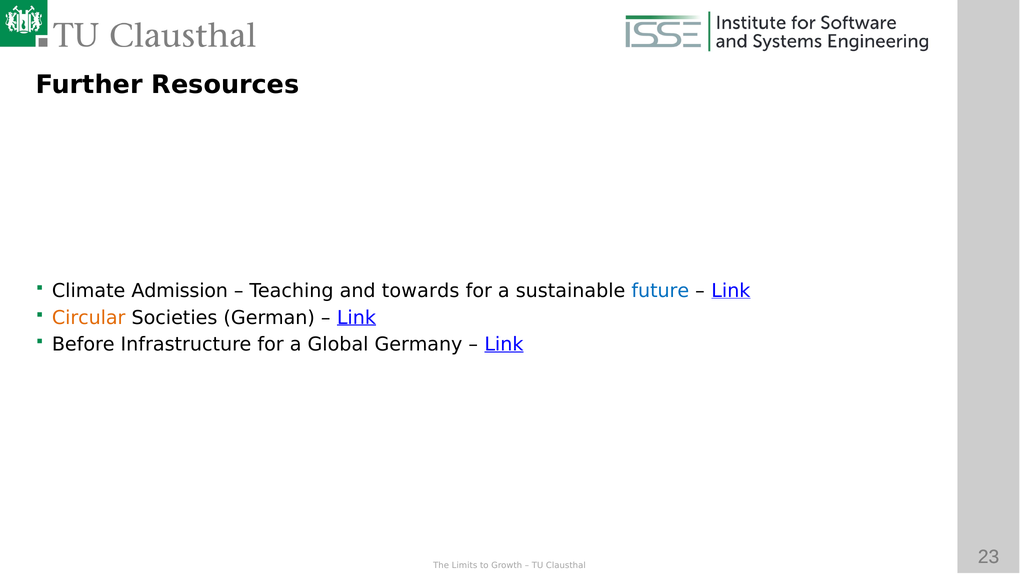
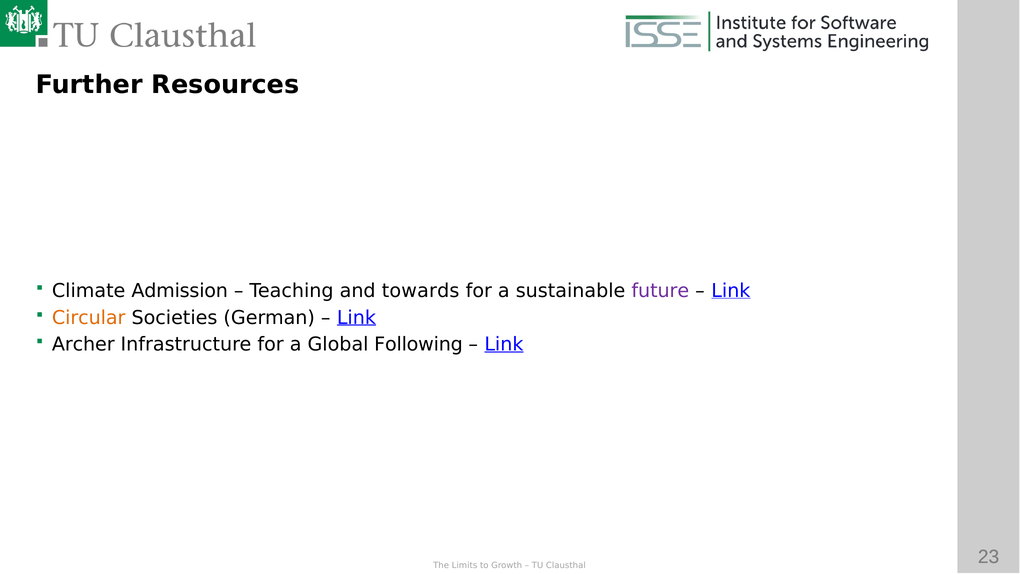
future colour: blue -> purple (660, 291)
Before: Before -> Archer (83, 345)
Germany: Germany -> Following (419, 345)
